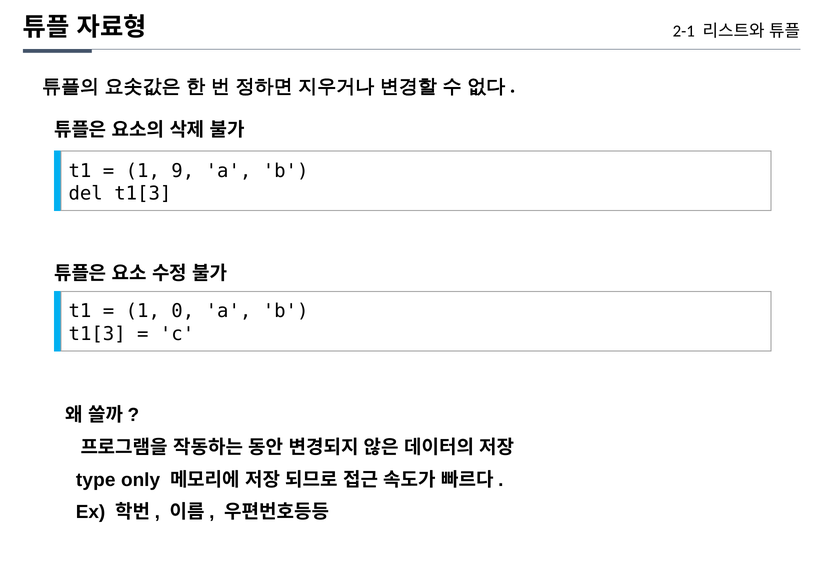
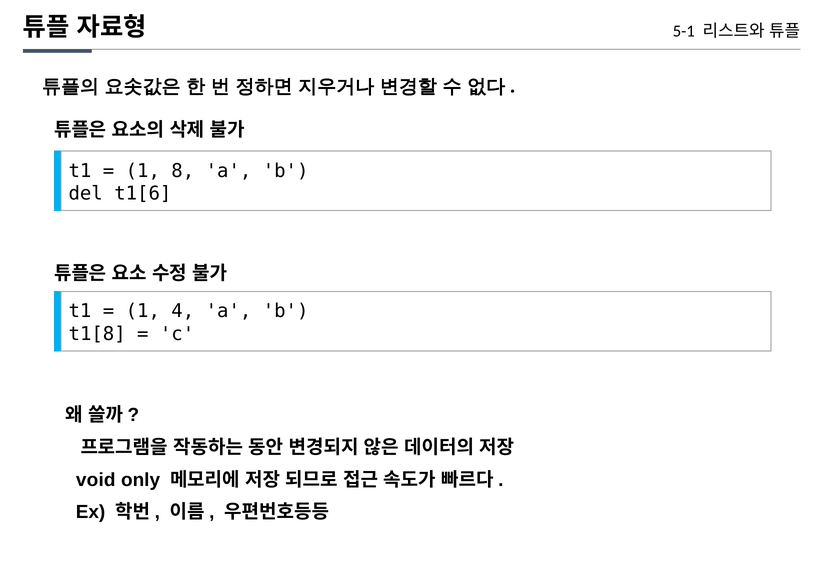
2-1: 2-1 -> 5-1 (684, 31)
9: 9 -> 8 (183, 171)
del t1[3: t1[3 -> t1[6 (143, 193)
0: 0 -> 4 (183, 311)
t1[3: t1[3 -> t1[8 (97, 334)
type: type -> void (96, 480)
